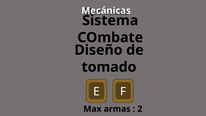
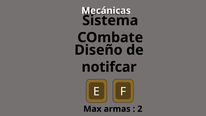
tomado: tomado -> notifcar (109, 67)
